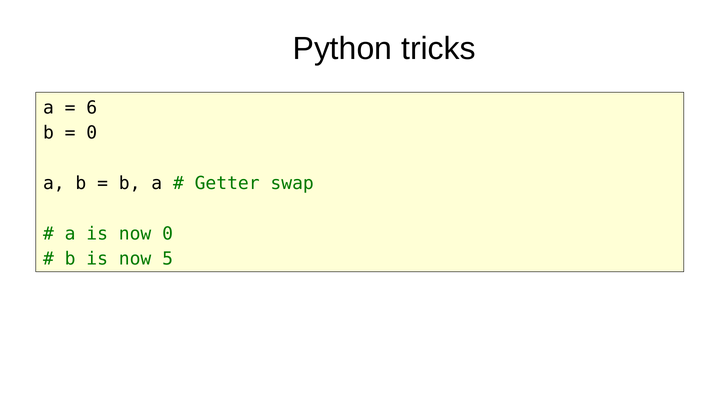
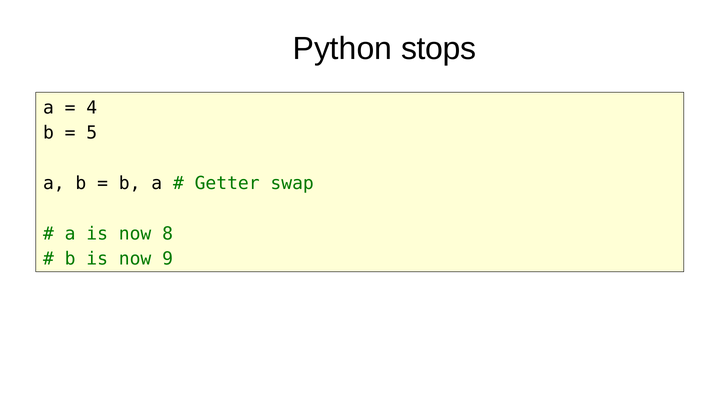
tricks: tricks -> stops (439, 49)
6: 6 -> 4 (92, 108)
0: 0 -> 5 (92, 133)
now 0: 0 -> 8 (168, 234)
5: 5 -> 9 (168, 259)
